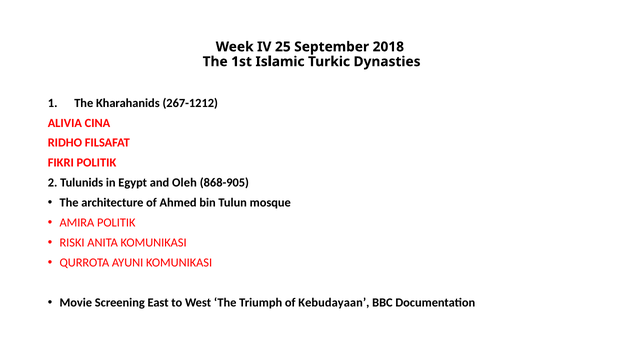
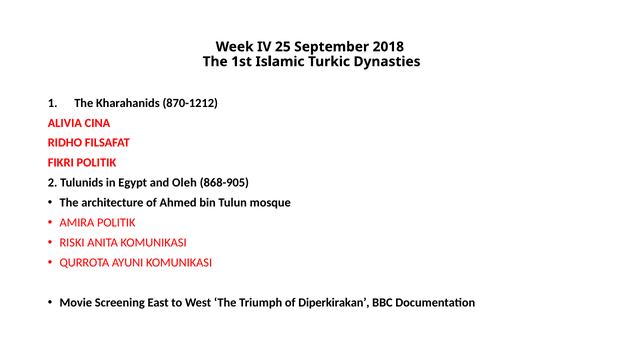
267-1212: 267-1212 -> 870-1212 (190, 103)
Kebudayaan: Kebudayaan -> Diperkirakan (334, 302)
